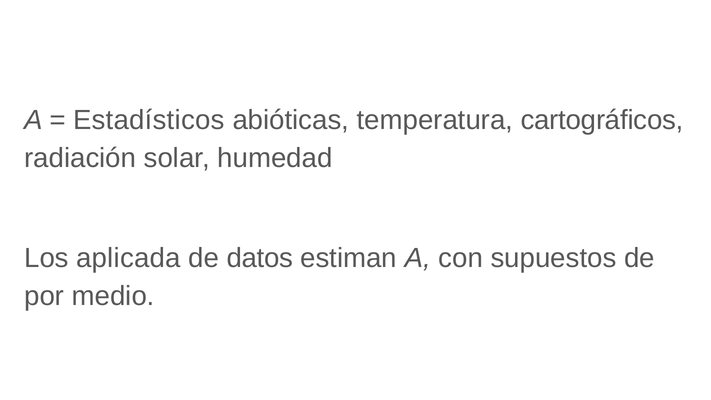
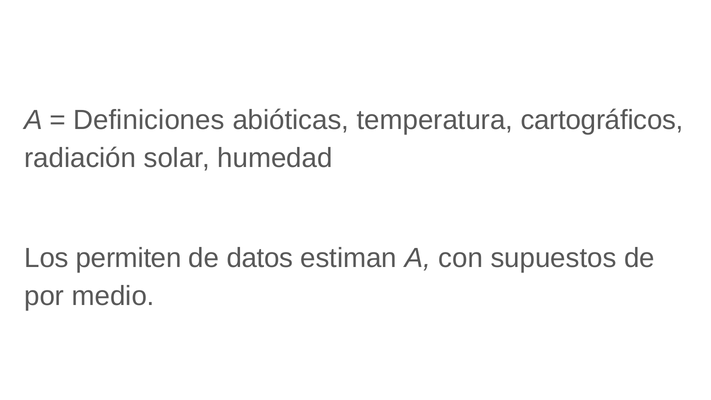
Estadísticos: Estadísticos -> Definiciones (149, 120)
aplicada: aplicada -> permiten (129, 258)
